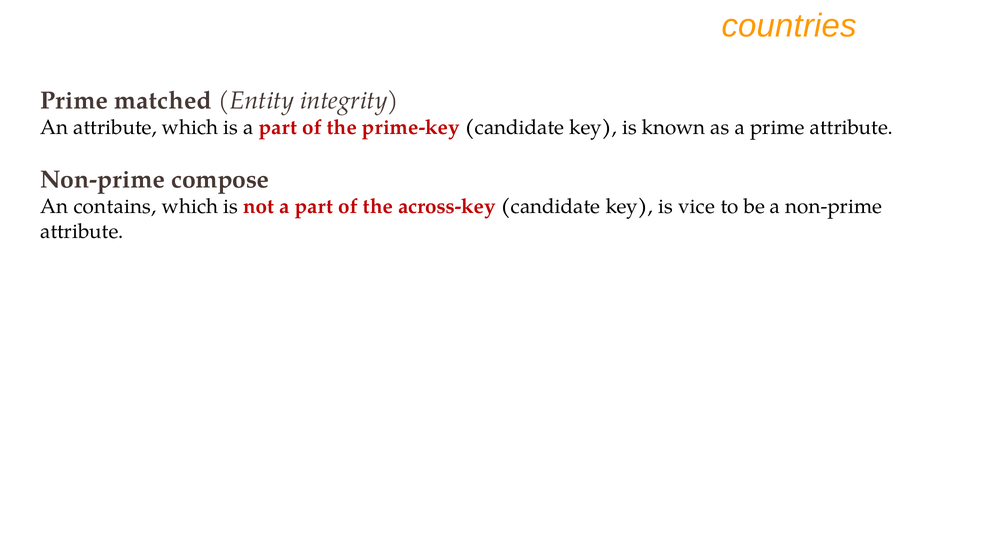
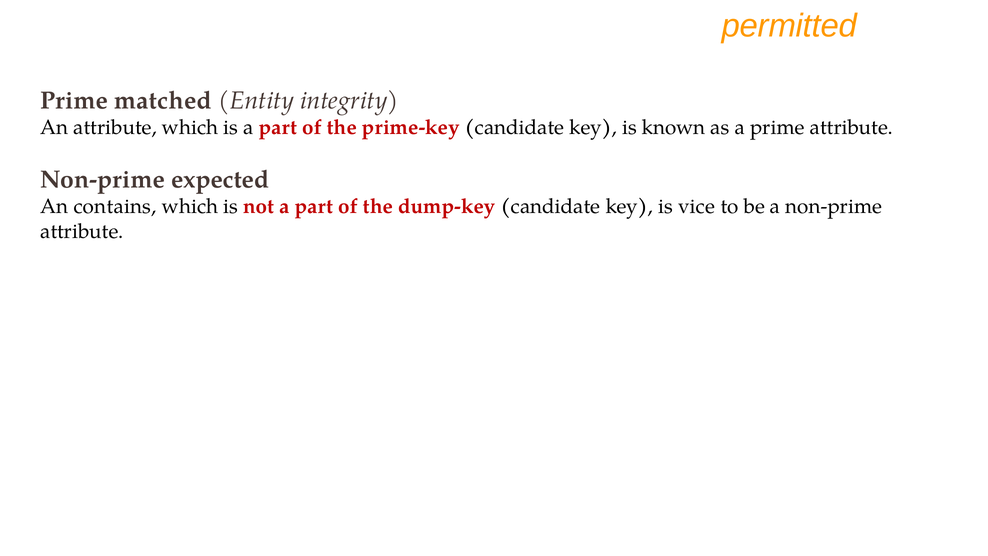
countries: countries -> permitted (789, 26)
compose: compose -> expected (220, 180)
across-key: across-key -> dump-key (447, 206)
